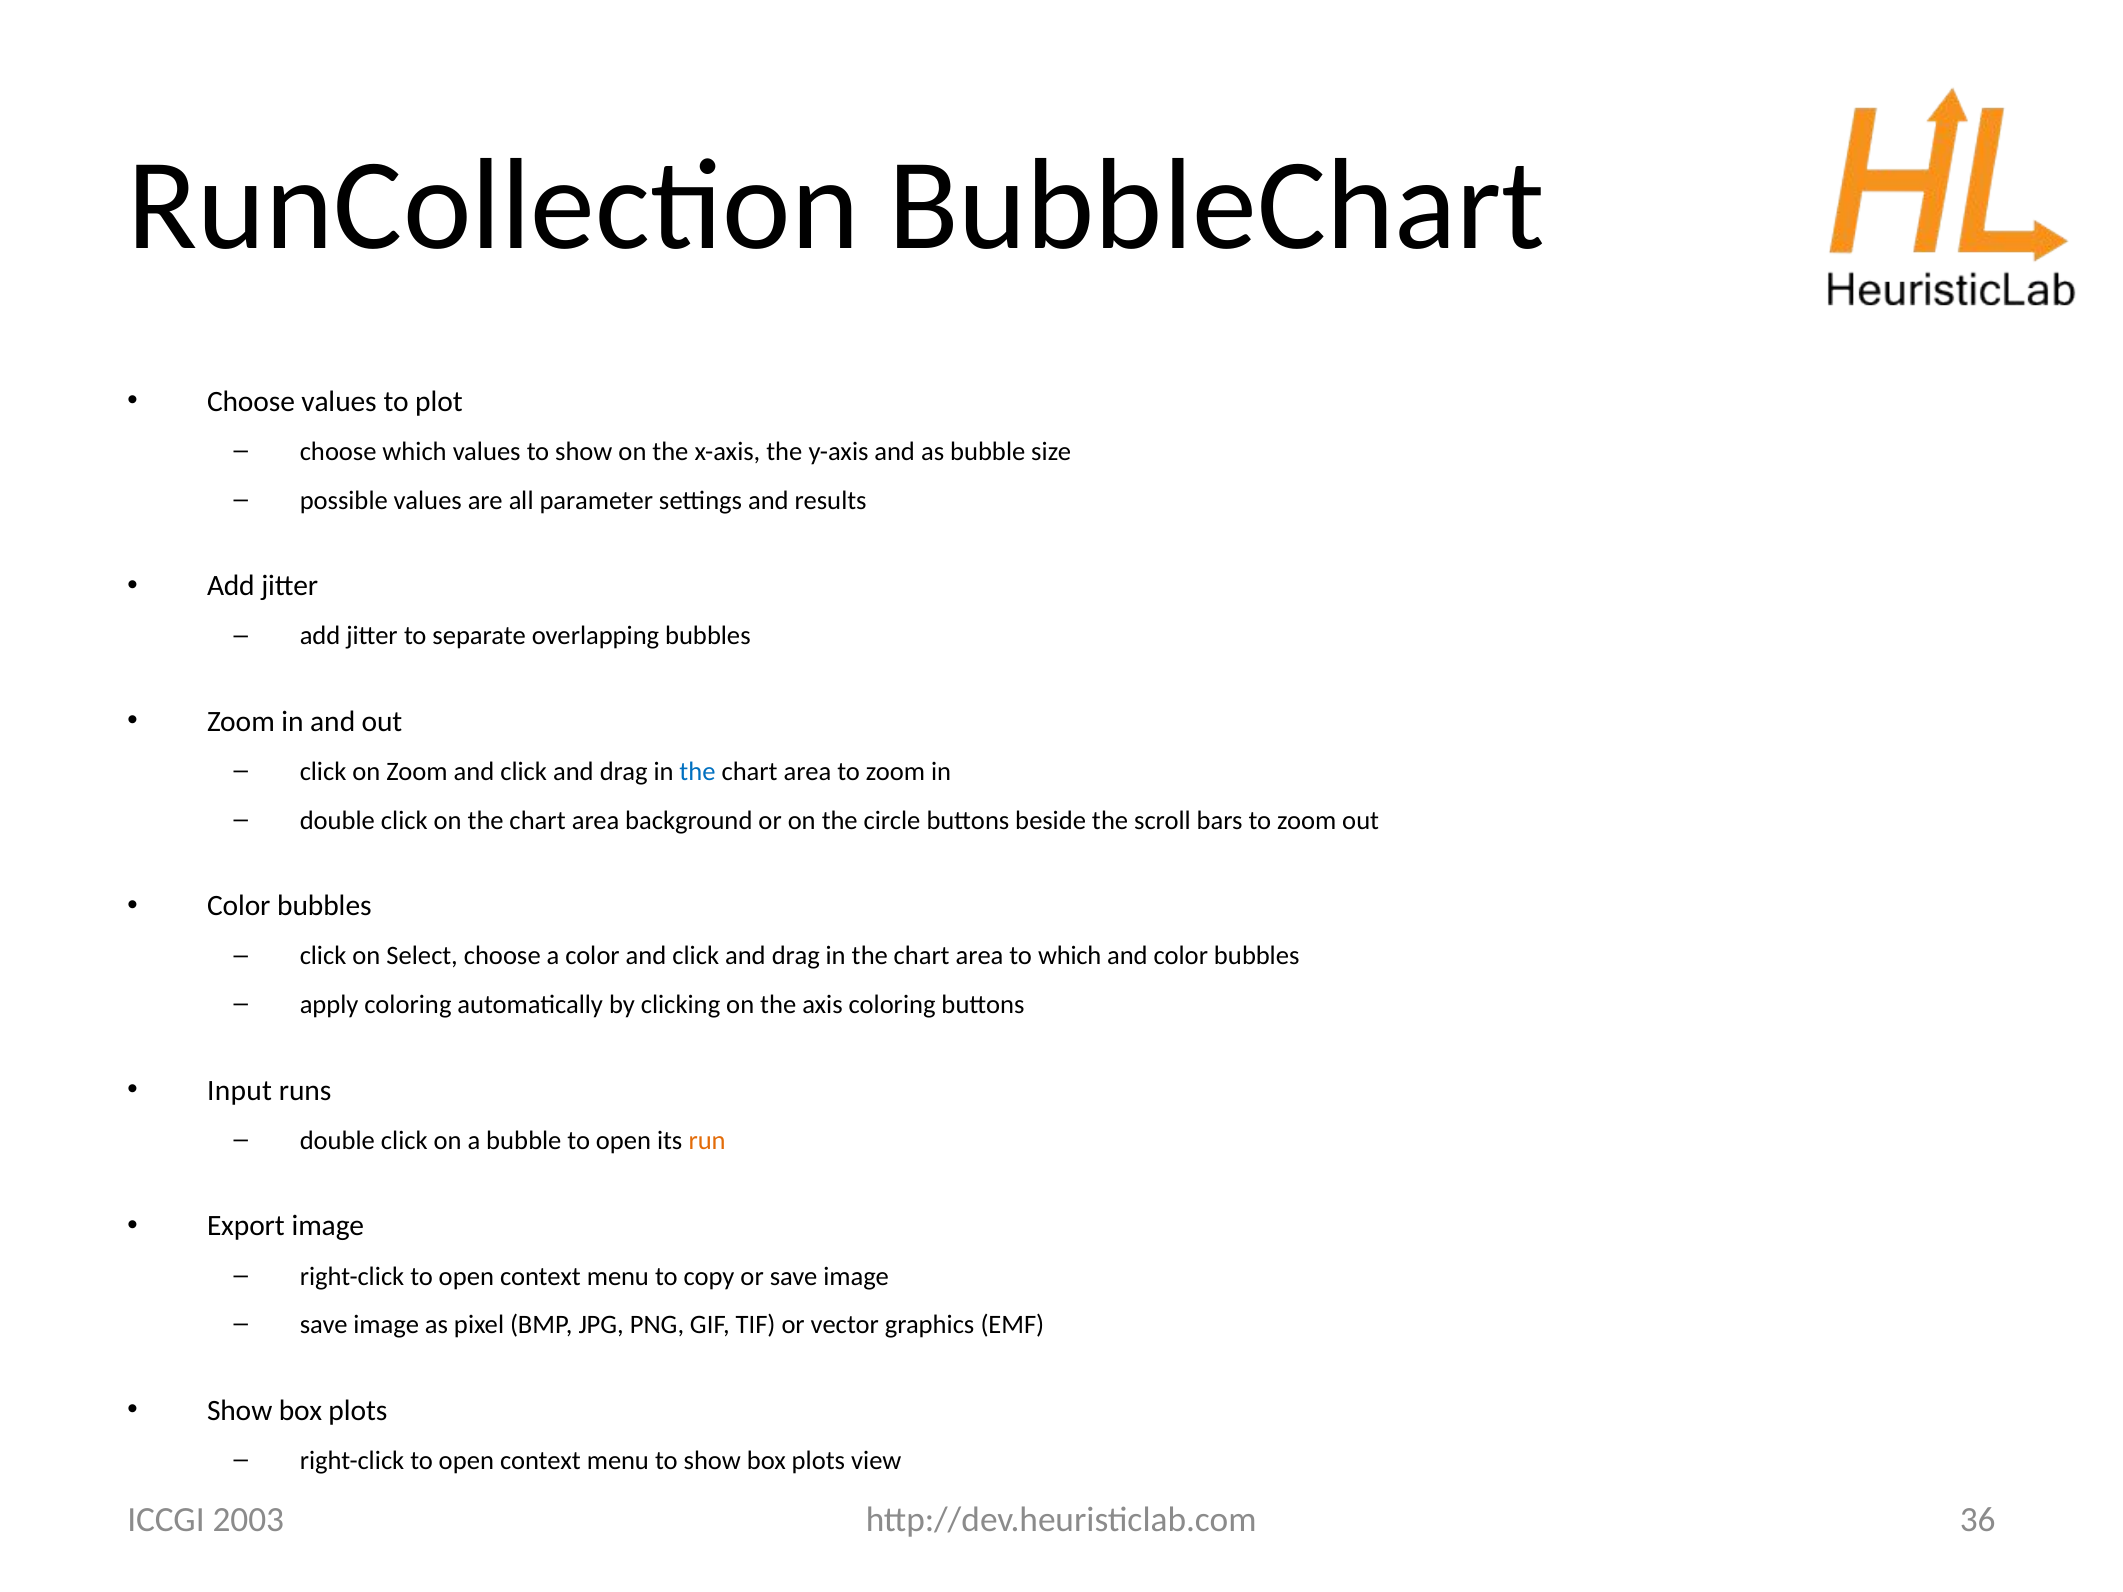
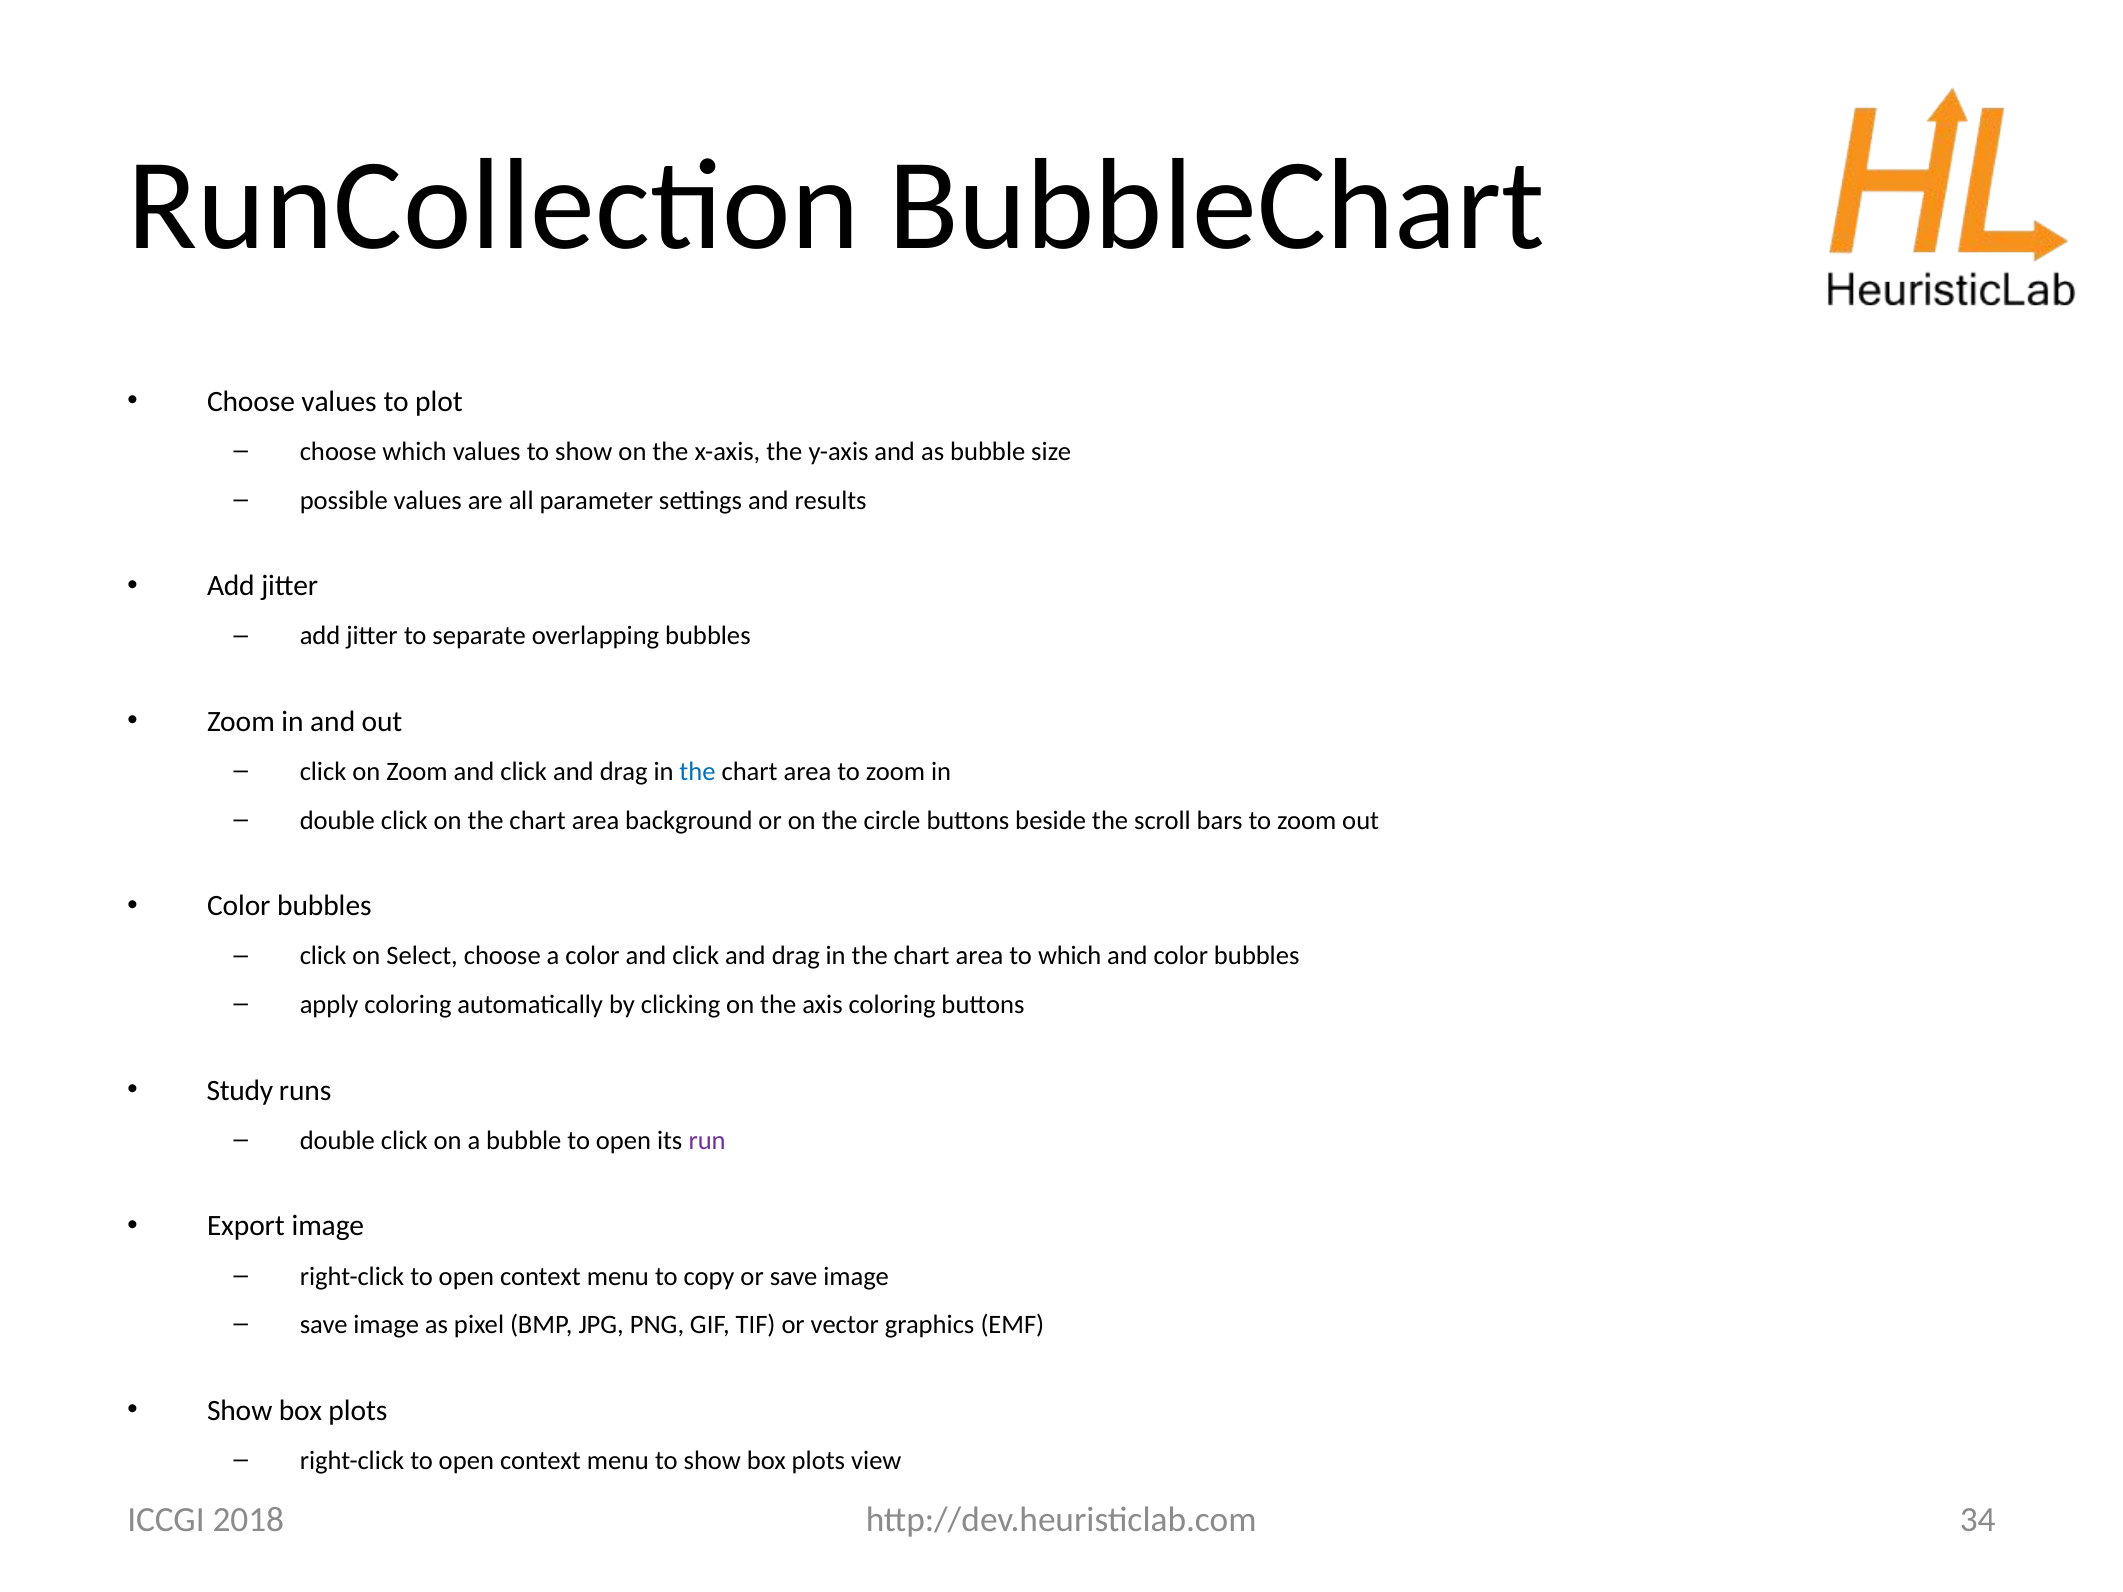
Input: Input -> Study (240, 1091)
run colour: orange -> purple (707, 1141)
36: 36 -> 34 (1978, 1520)
2003: 2003 -> 2018 (248, 1521)
